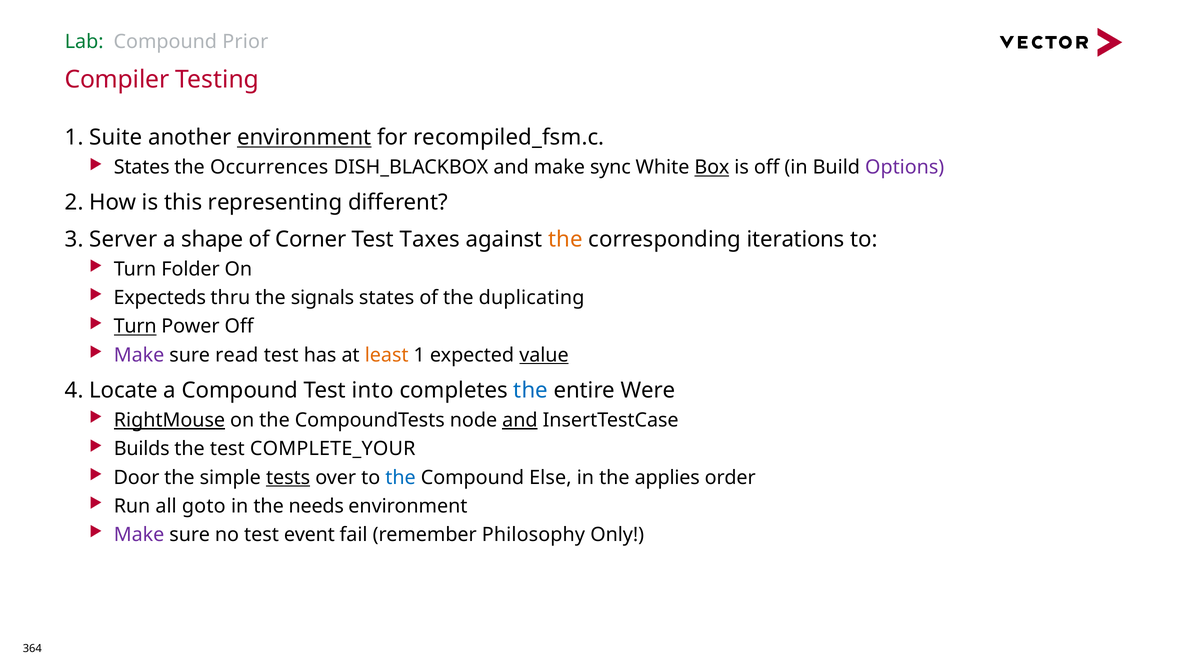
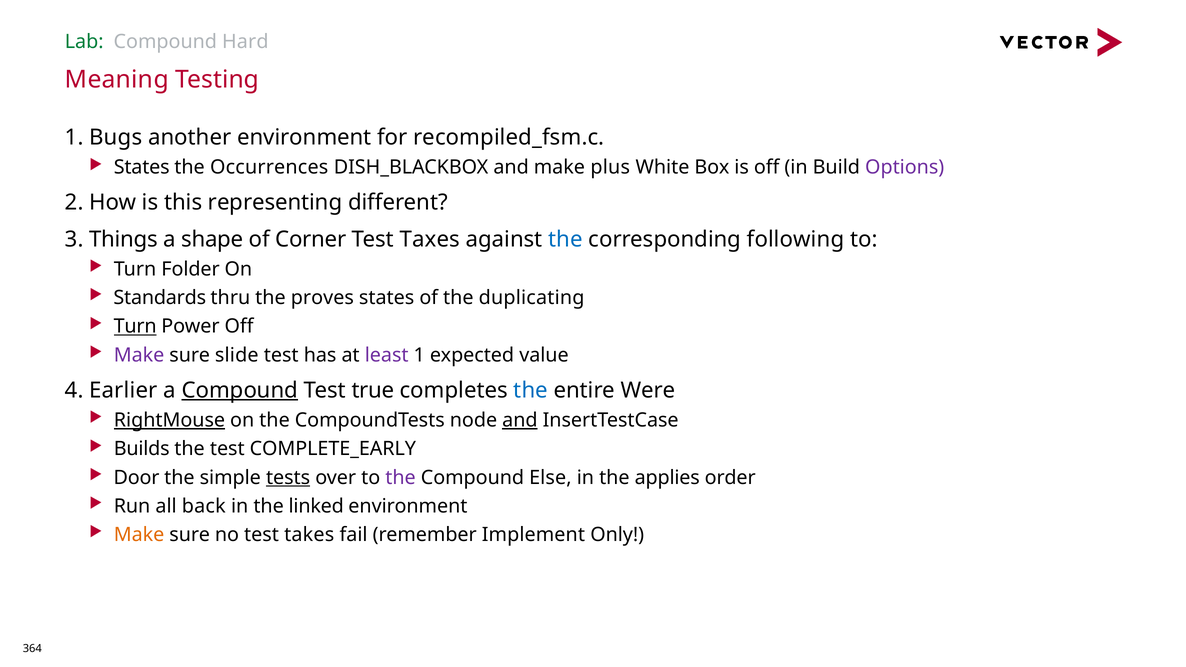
Prior: Prior -> Hard (245, 42)
Compiler: Compiler -> Meaning (117, 80)
Suite: Suite -> Bugs (116, 137)
environment underline: present -> none (304, 137)
sync: sync -> plus (610, 167)
Box underline: present -> none (712, 167)
Server: Server -> Things (124, 239)
the colour: orange -> blue (565, 239)
iterations: iterations -> following (796, 239)
Expecteds: Expecteds -> Standards (160, 298)
signals: signals -> proves (322, 298)
read: read -> slide (237, 355)
least colour: orange -> purple (387, 355)
value underline: present -> none (544, 355)
Locate: Locate -> Earlier (123, 390)
Compound underline: none -> present (240, 390)
into: into -> true (373, 390)
COMPLETE_YOUR: COMPLETE_YOUR -> COMPLETE_EARLY (333, 449)
the colour: blue -> purple (401, 478)
goto: goto -> back (204, 506)
needs: needs -> linked (316, 506)
Make colour: purple -> orange (139, 535)
event: event -> takes (309, 535)
Philosophy: Philosophy -> Implement (533, 535)
